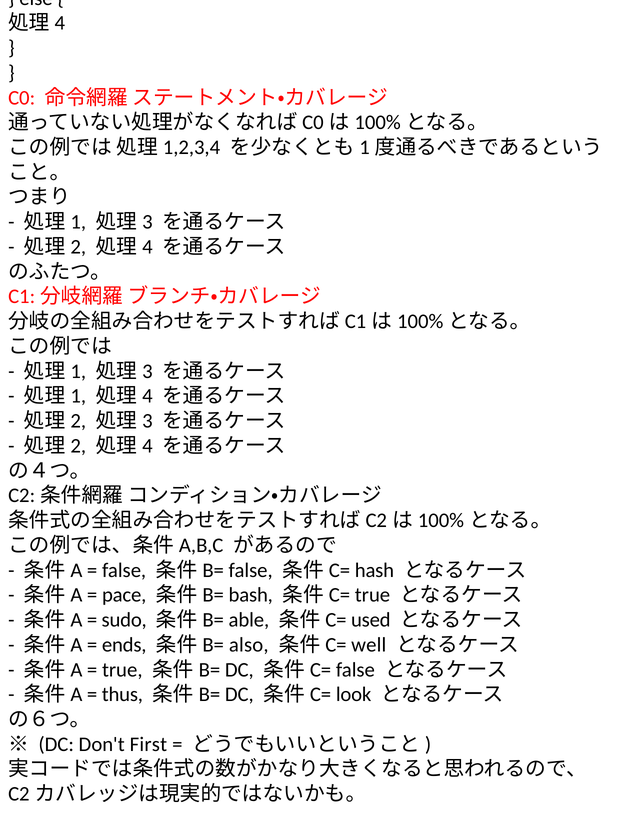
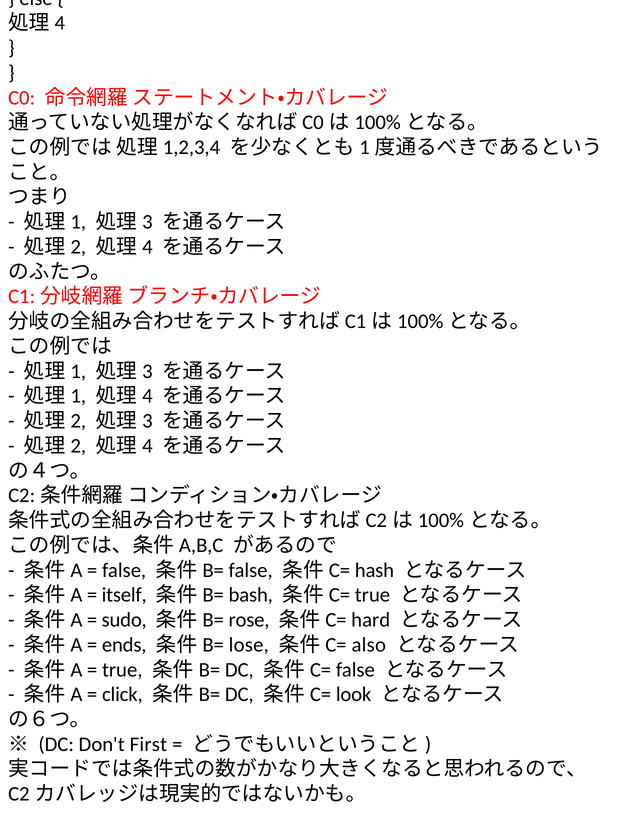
pace: pace -> itself (124, 595)
able: able -> rose (249, 620)
used: used -> hard (371, 620)
also: also -> lose (249, 645)
well: well -> also (369, 645)
thus: thus -> click (122, 695)
